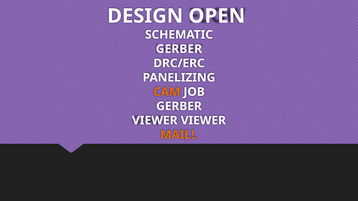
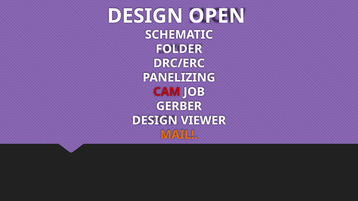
GERBER: GERBER -> FOLDER (179, 49)
CAM colour: orange -> red (167, 92)
VIEWER: VIEWER -> DESIGN (155, 121)
